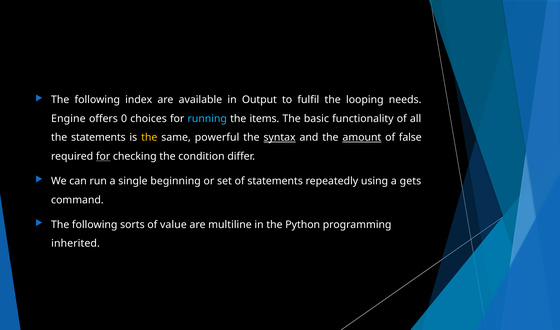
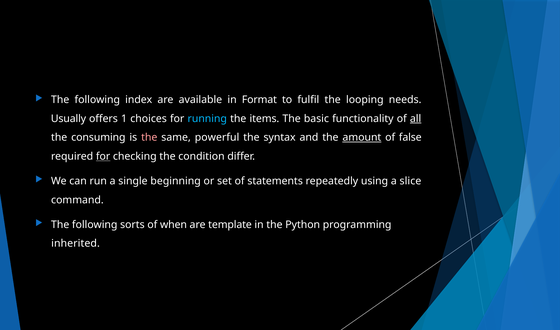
Output: Output -> Format (259, 100)
Engine: Engine -> Usually (68, 119)
0: 0 -> 1 (124, 119)
all underline: none -> present (416, 119)
the statements: statements -> consuming (98, 138)
the colour: yellow -> pink (149, 138)
syntax underline: present -> none (280, 138)
gets: gets -> slice (410, 181)
value: value -> when (173, 225)
multiline: multiline -> template (230, 225)
